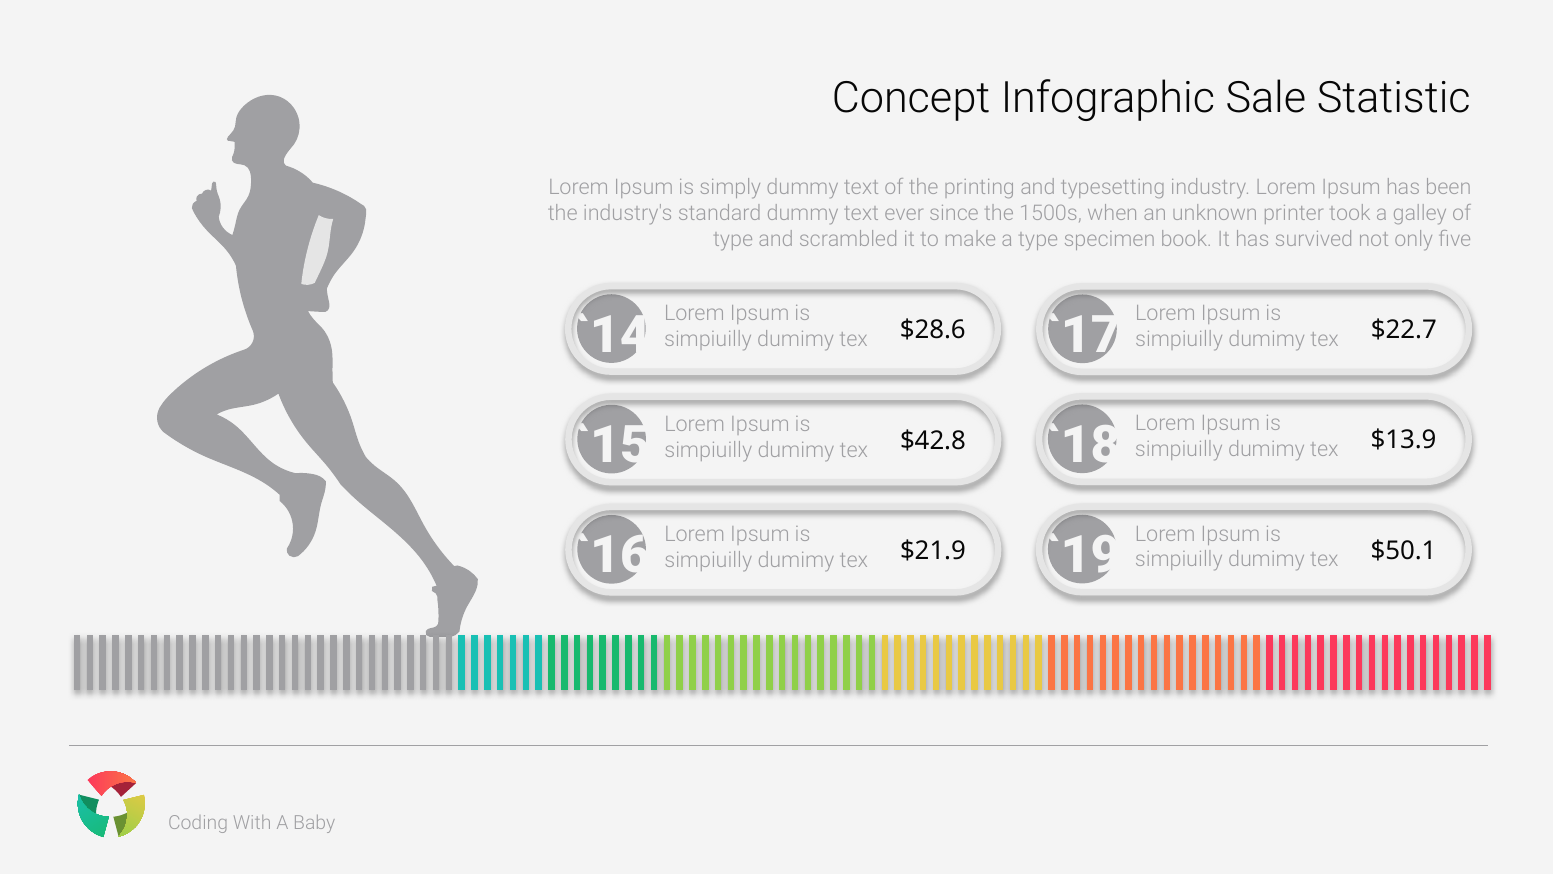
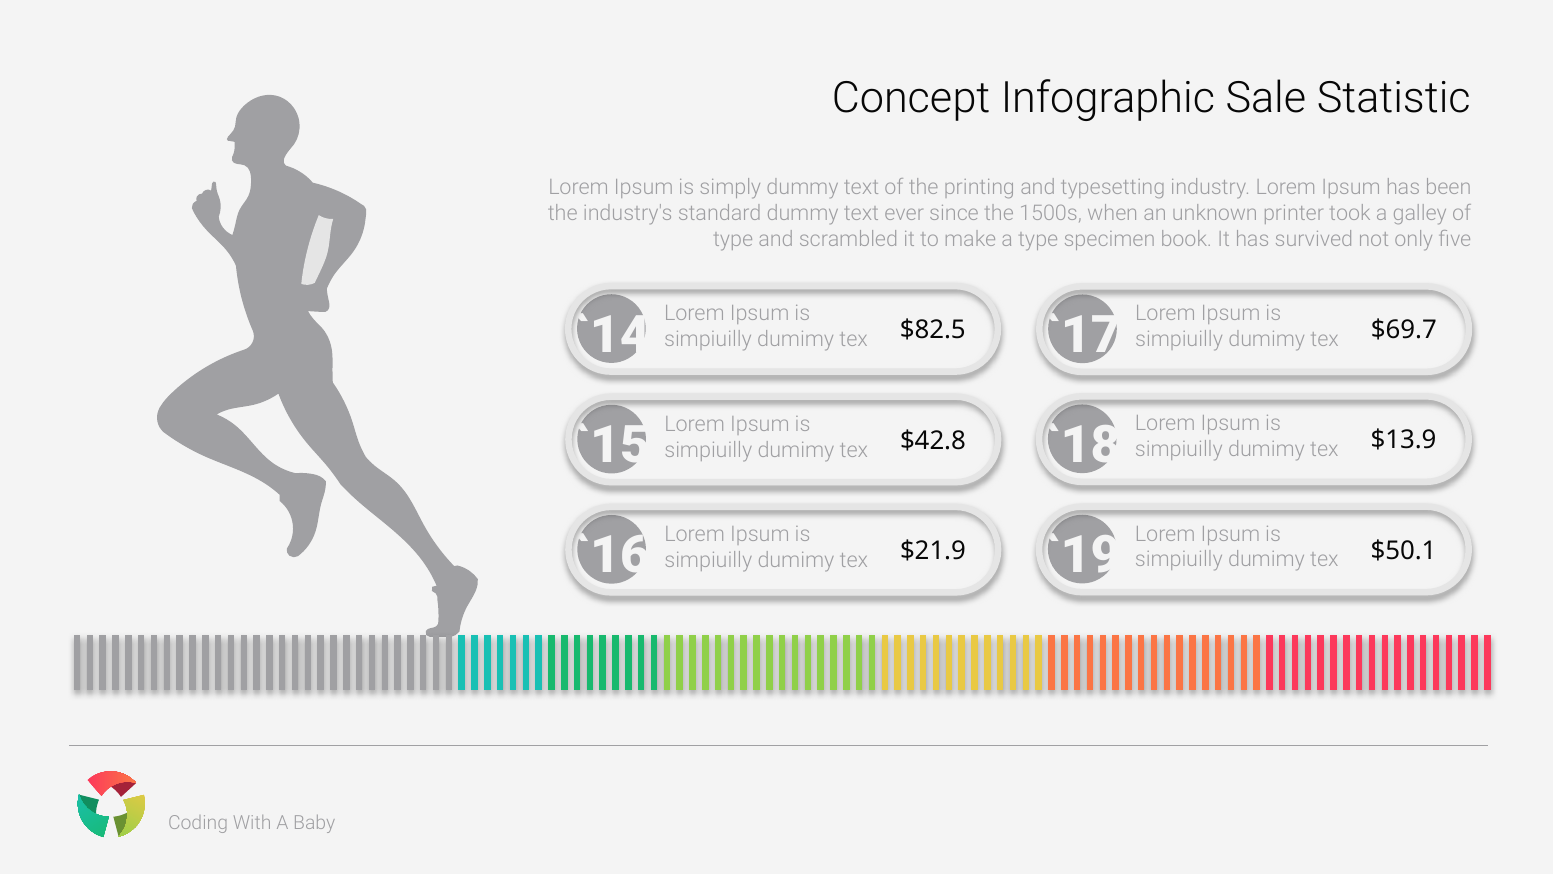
$28.6: $28.6 -> $82.5 (933, 330)
$22.7: $22.7 -> $69.7 (1404, 330)
